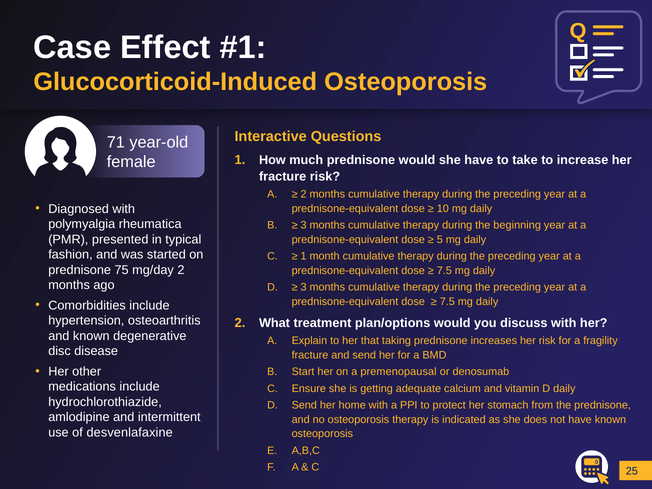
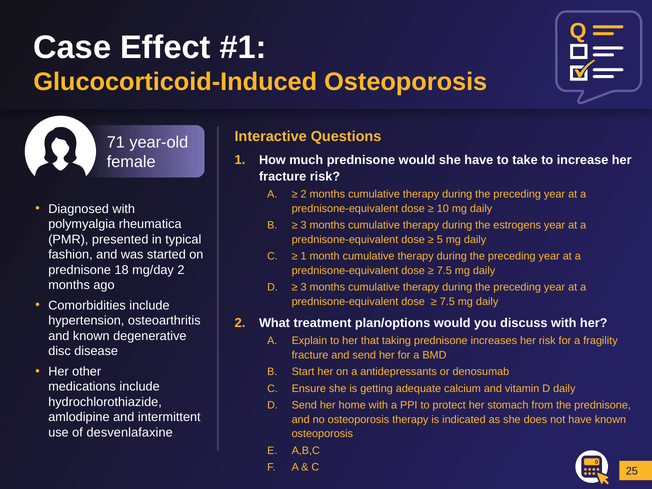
beginning: beginning -> estrogens (517, 225)
75: 75 -> 18 (122, 270)
premenopausal: premenopausal -> antidepressants (399, 372)
